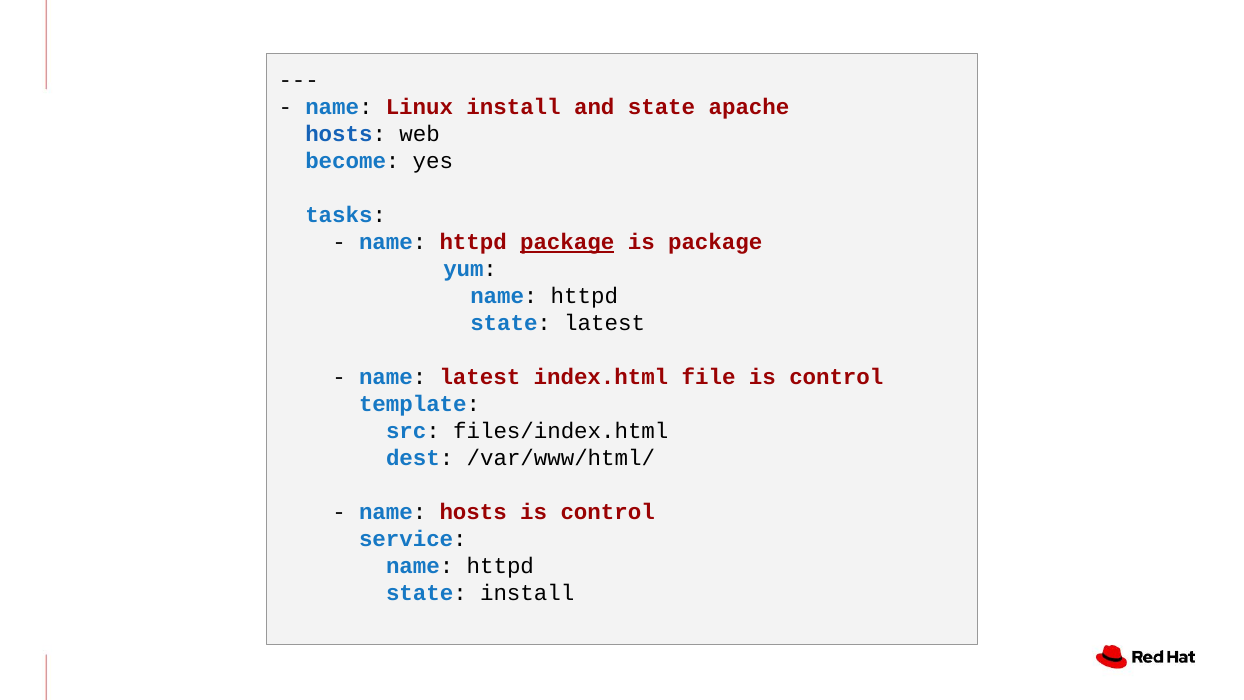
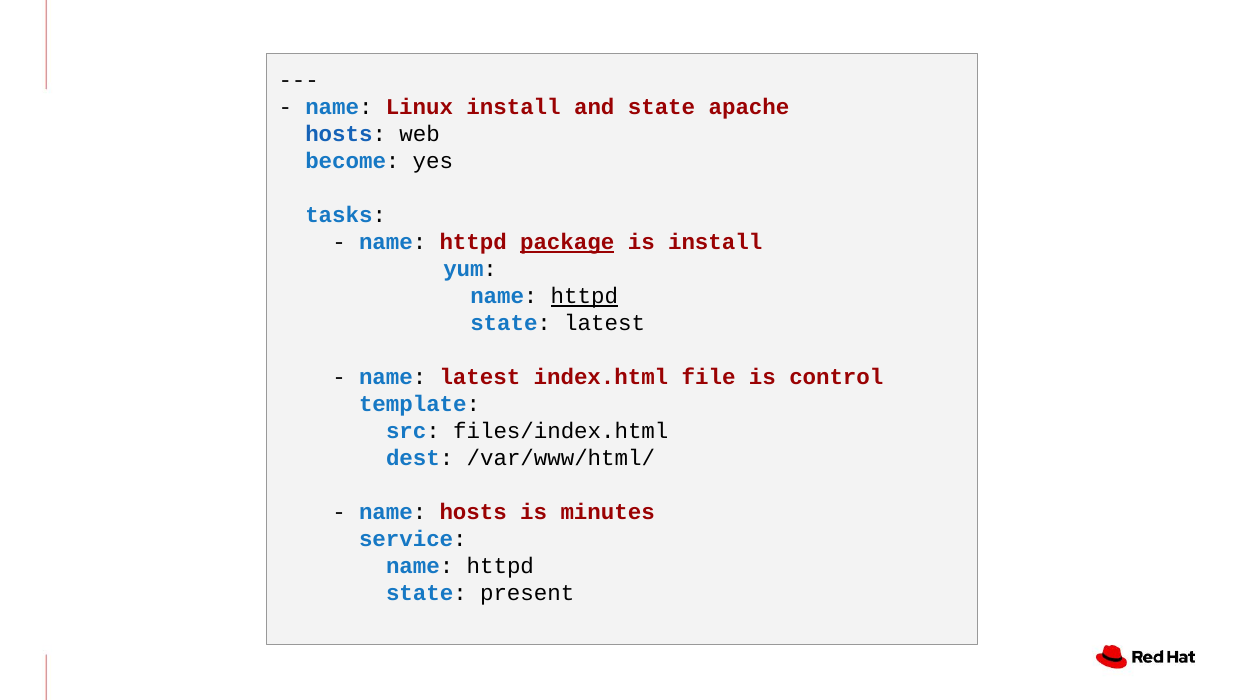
is package: package -> install (715, 242)
httpd underline: none -> present (584, 296)
control: control -> minutes (608, 512)
state install: install -> present (527, 593)
